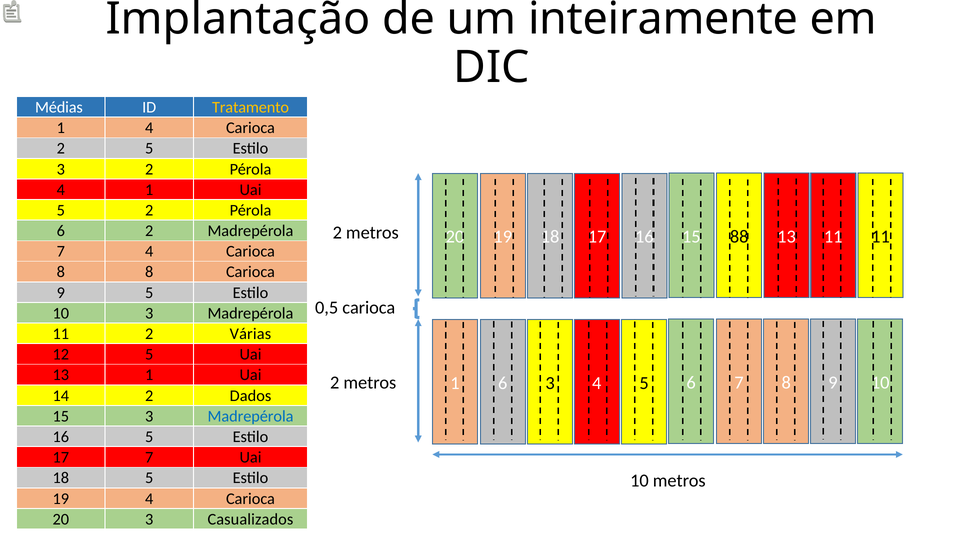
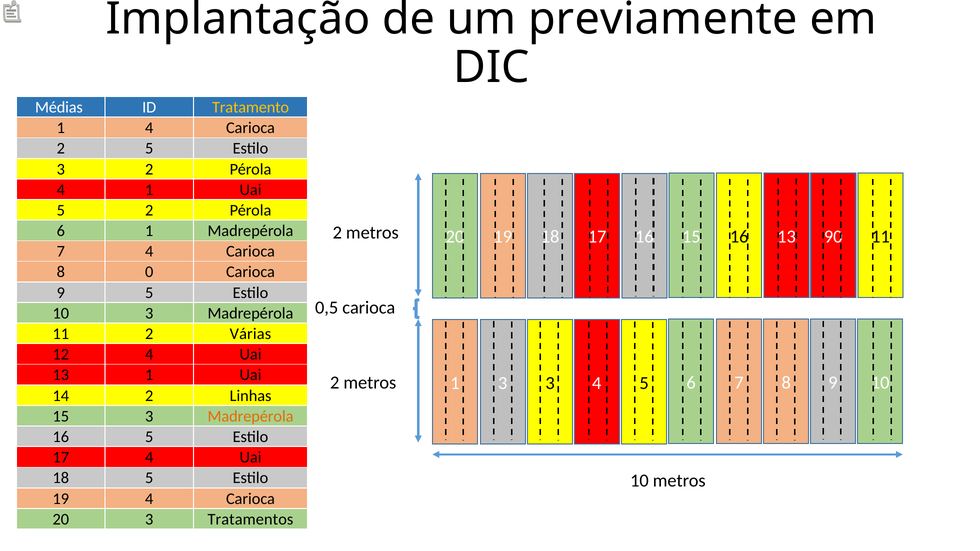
inteiramente: inteiramente -> previamente (663, 19)
6 2: 2 -> 1 (149, 231)
15 88: 88 -> 16 (739, 237)
13 11: 11 -> 90 (833, 237)
8 8: 8 -> 0 (149, 272)
12 5: 5 -> 4 (149, 355)
1 6: 6 -> 3 (503, 383)
Dados: Dados -> Linhas (251, 396)
Madrepérola colour: blue -> orange (250, 416)
17 7: 7 -> 4 (149, 458)
Casualizados: Casualizados -> Tratamentos (250, 519)
